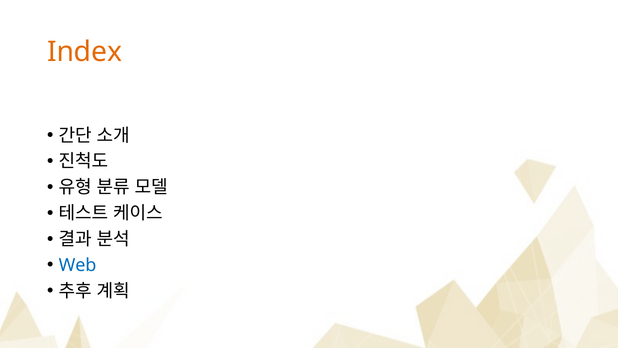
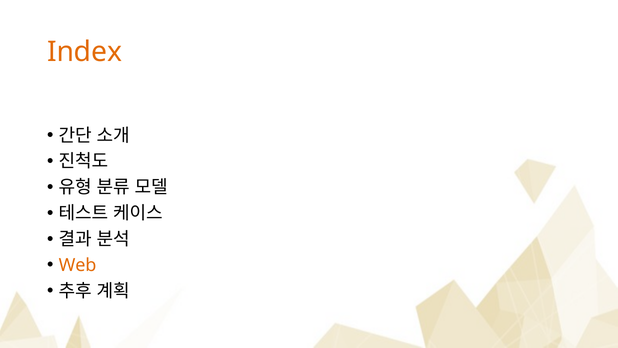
Web colour: blue -> orange (78, 265)
